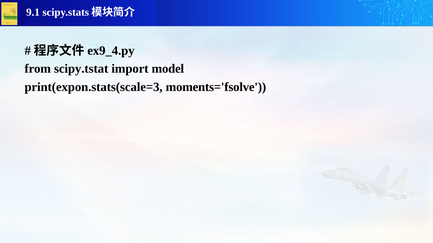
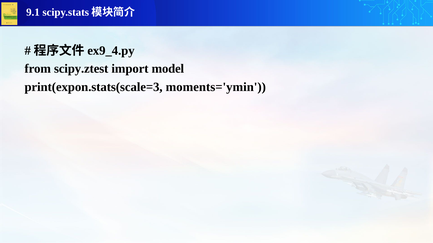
scipy.tstat: scipy.tstat -> scipy.ztest (81, 69)
moments='fsolve: moments='fsolve -> moments='ymin (216, 87)
